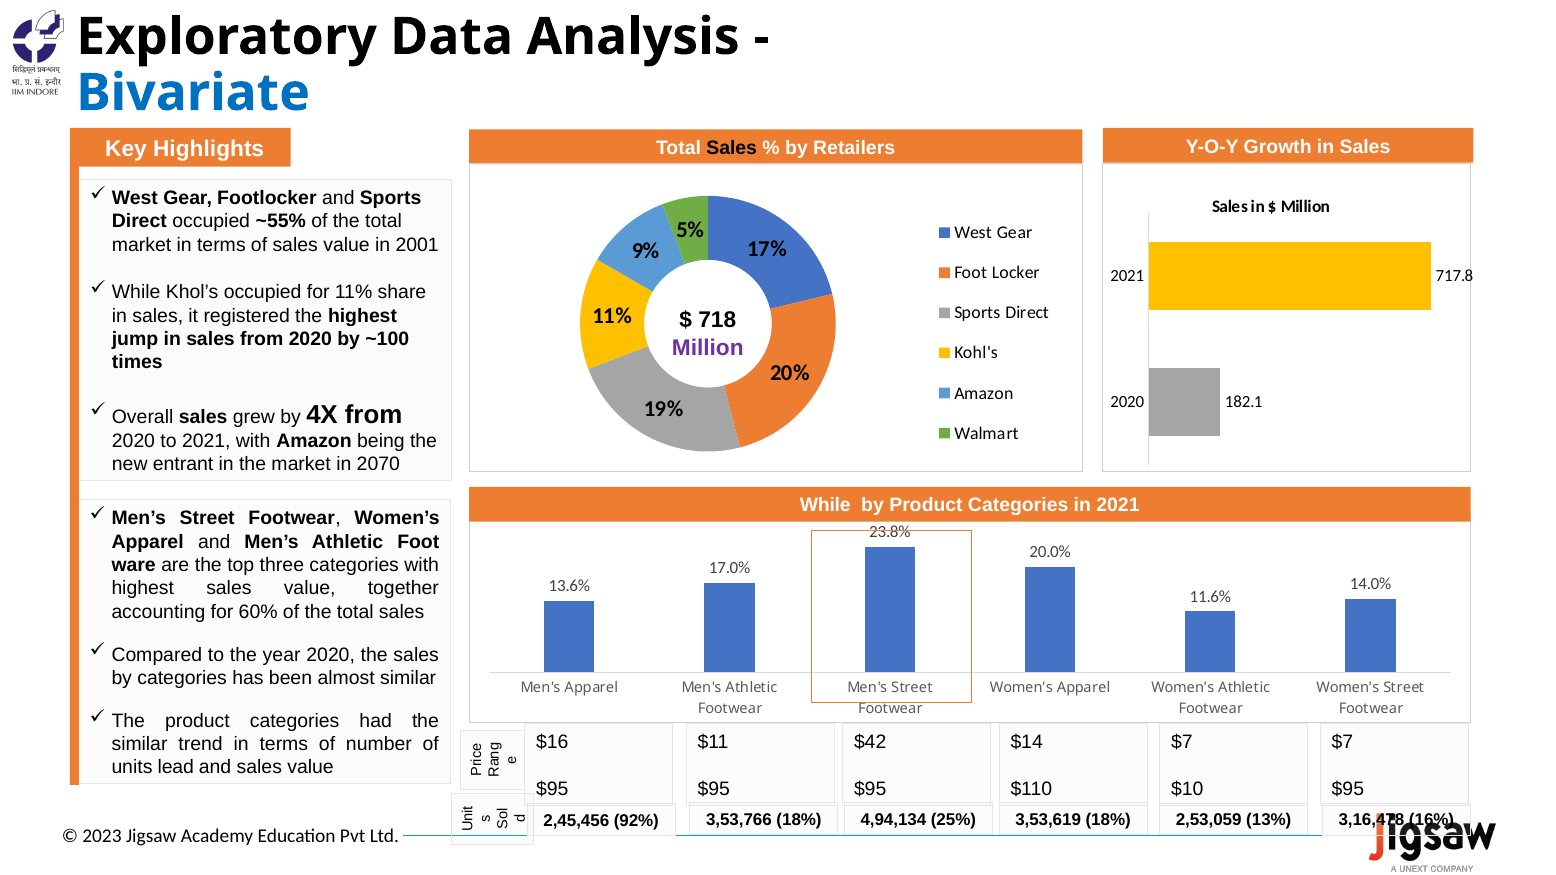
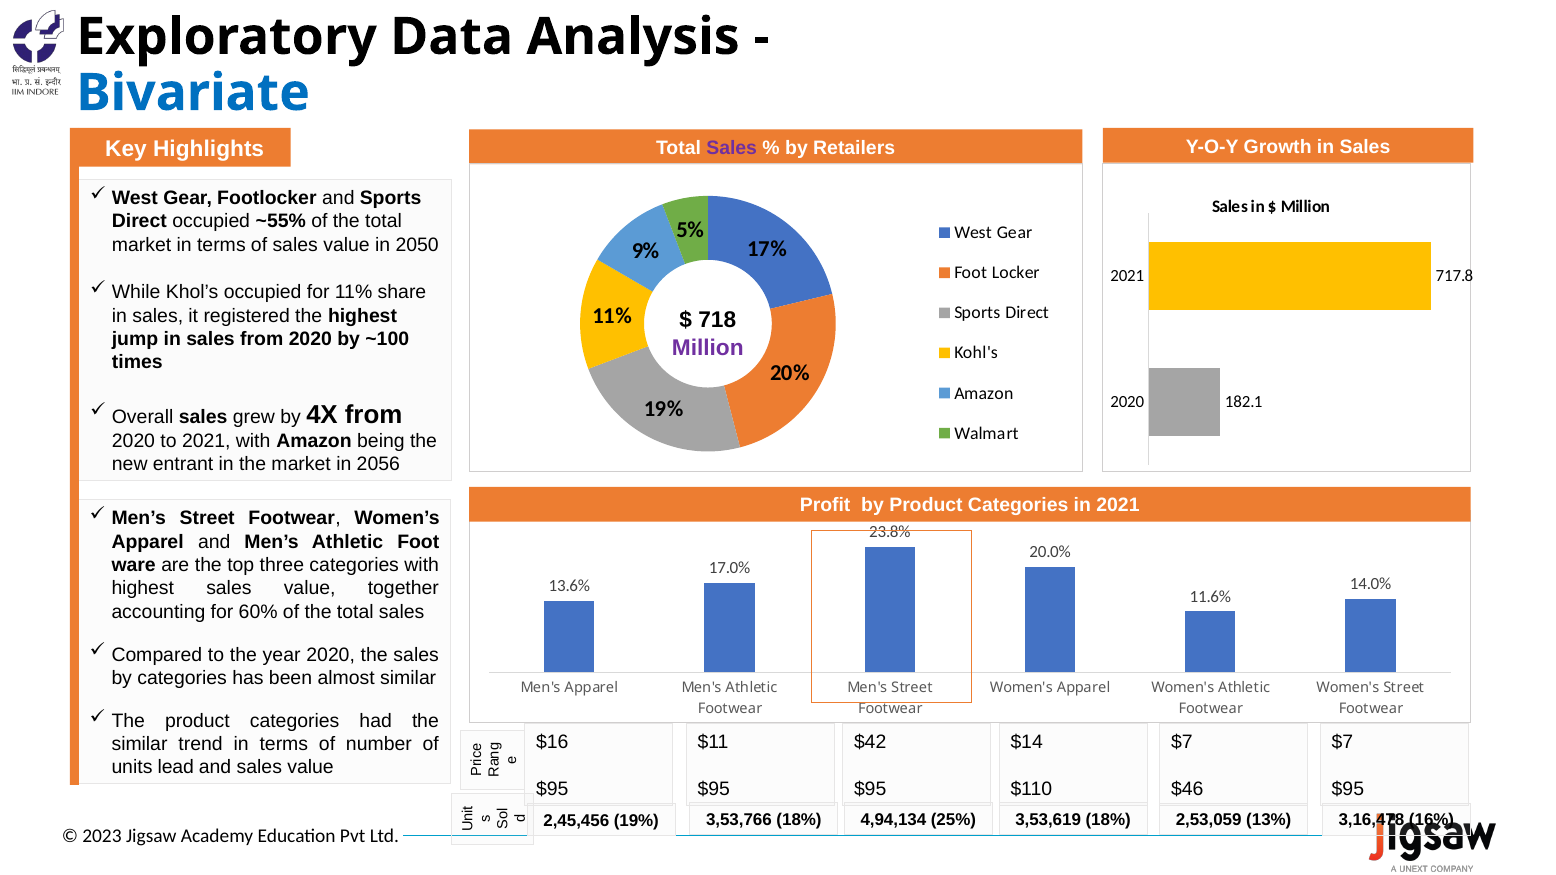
Sales colour: black -> purple (732, 148)
2001: 2001 -> 2050 (417, 245)
2070: 2070 -> 2056 (378, 465)
While: While -> Profit (825, 506)
$10: $10 -> $46 (1187, 789)
2,45,456 92%: 92% -> 19% (636, 821)
